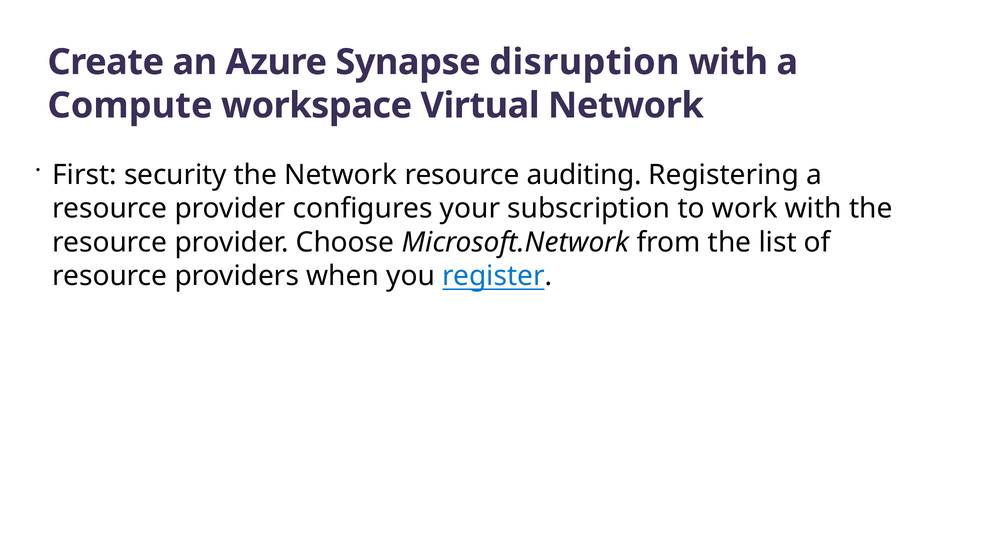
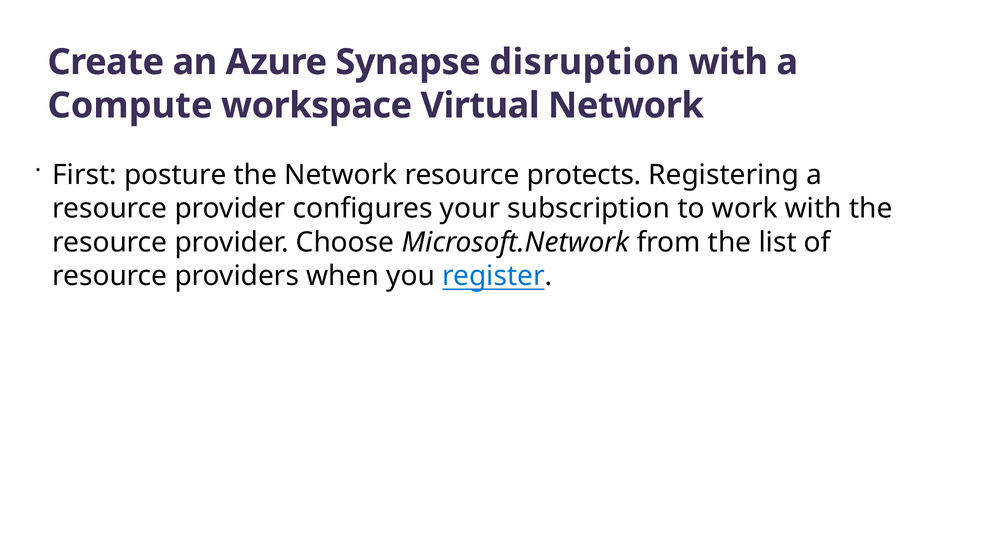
security: security -> posture (175, 175)
auditing: auditing -> protects (584, 175)
